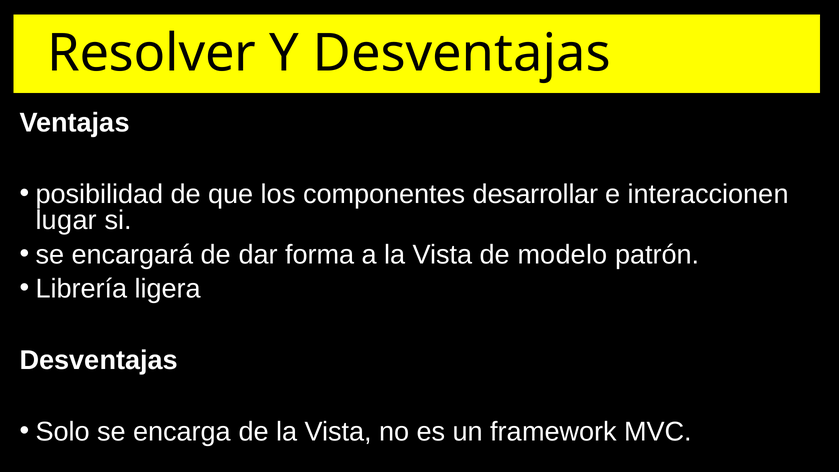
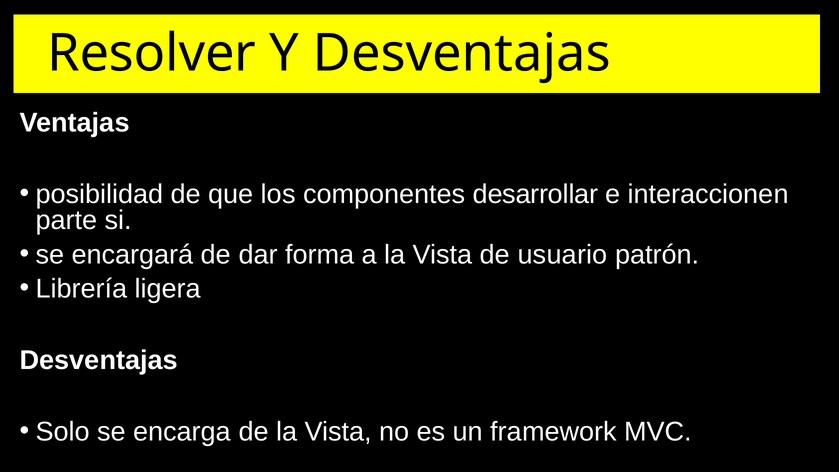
lugar: lugar -> parte (66, 220)
modelo: modelo -> usuario (563, 255)
